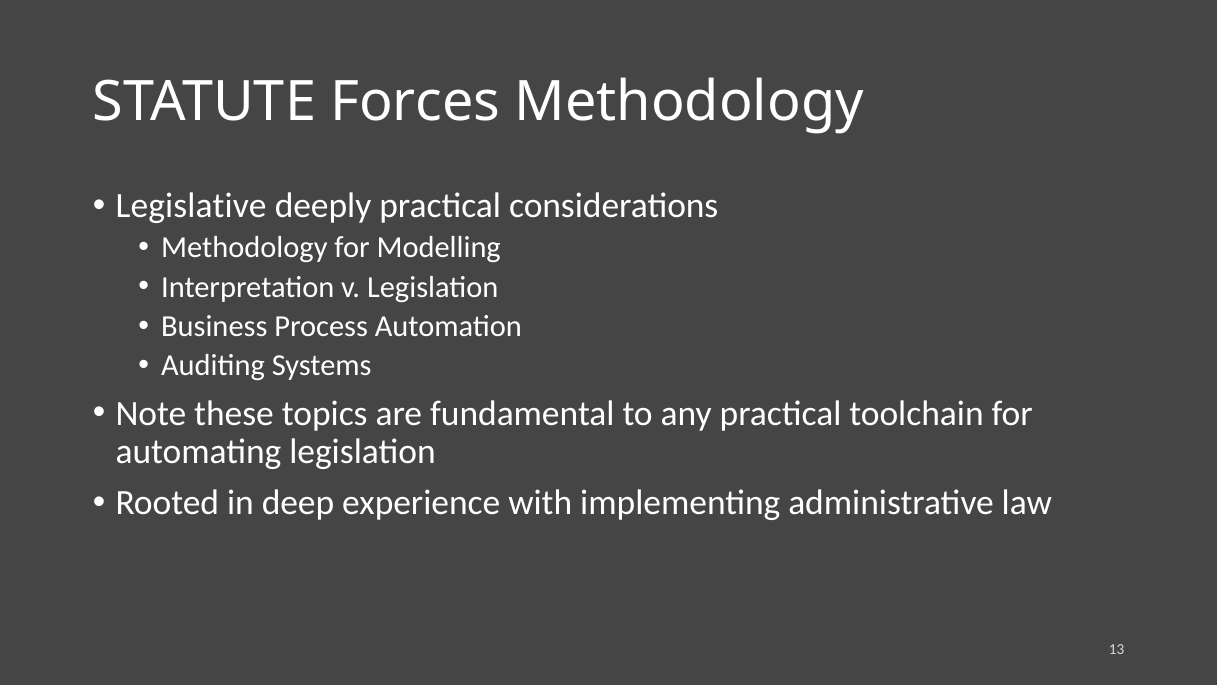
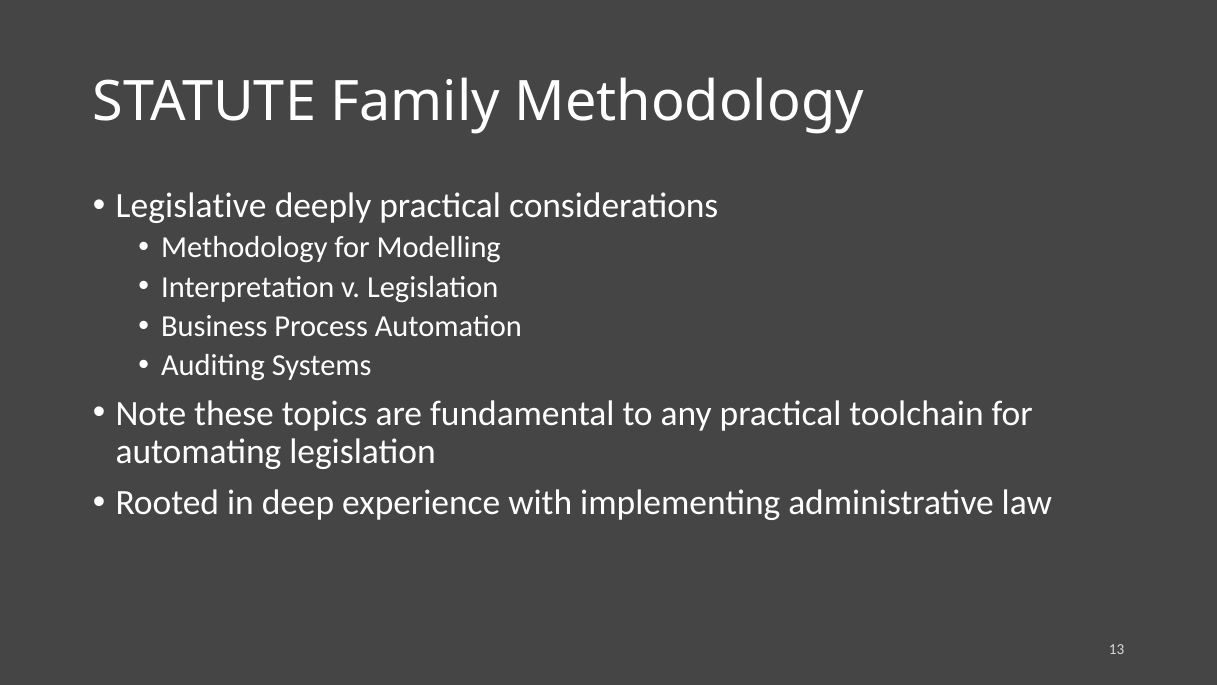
Forces: Forces -> Family (415, 102)
